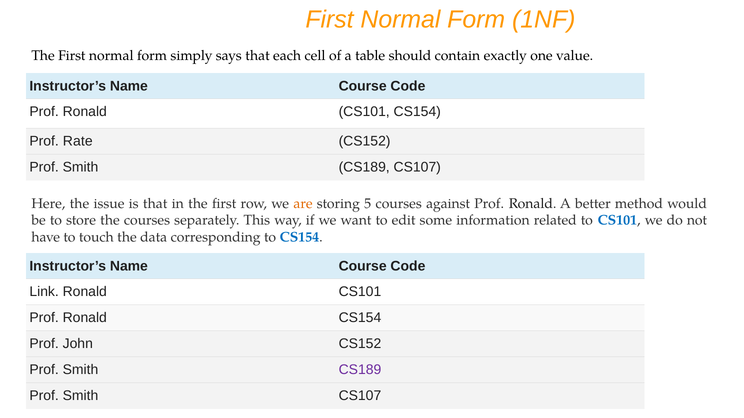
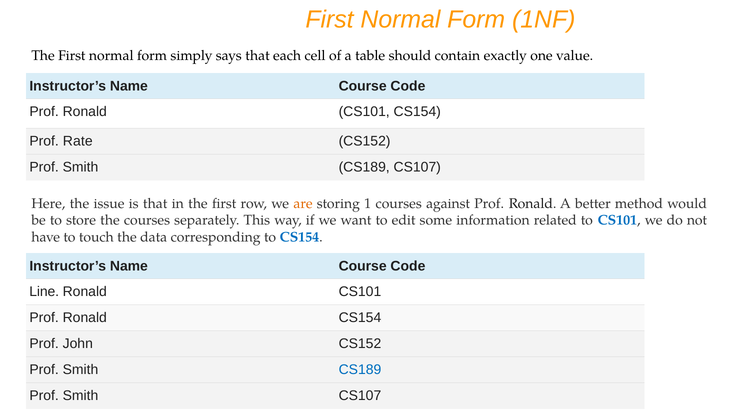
5: 5 -> 1 (368, 204)
Link: Link -> Line (44, 292)
CS189 colour: purple -> blue (360, 370)
